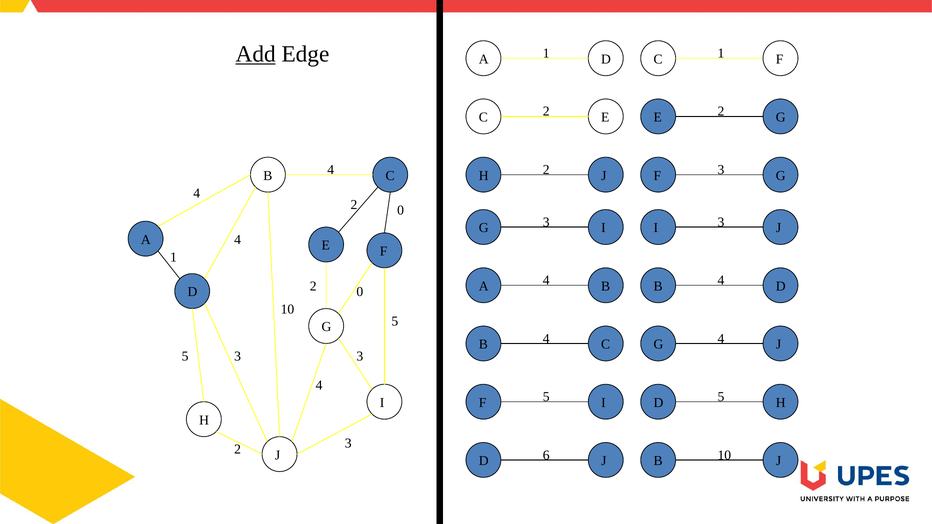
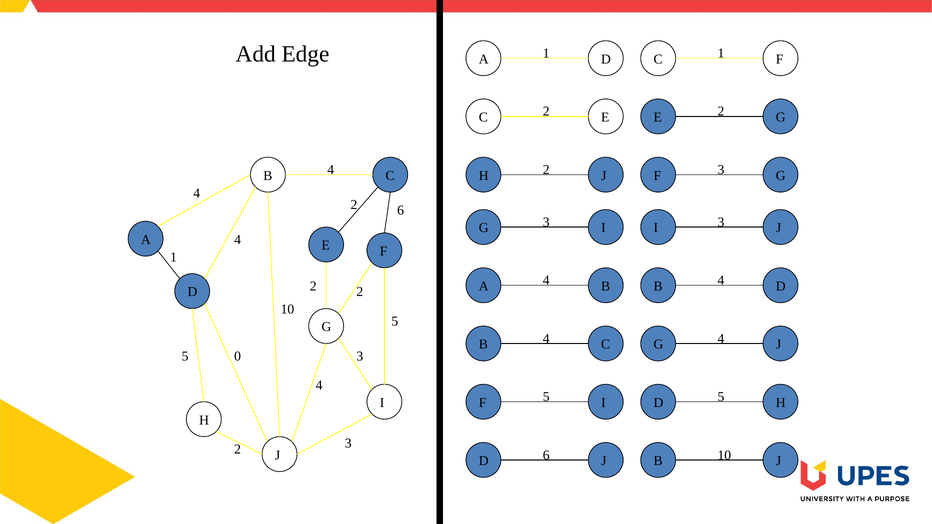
Add underline: present -> none (256, 54)
0: 0 -> 6 (401, 211)
0: 0 -> 2 (360, 292)
3: 3 -> 0 (238, 356)
